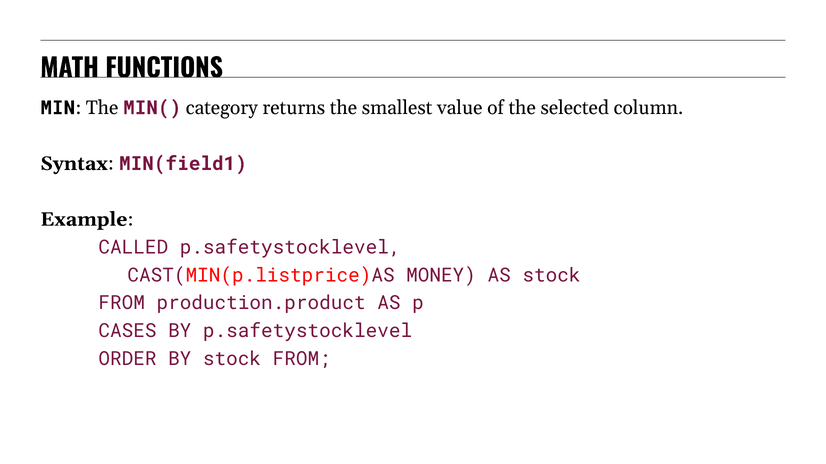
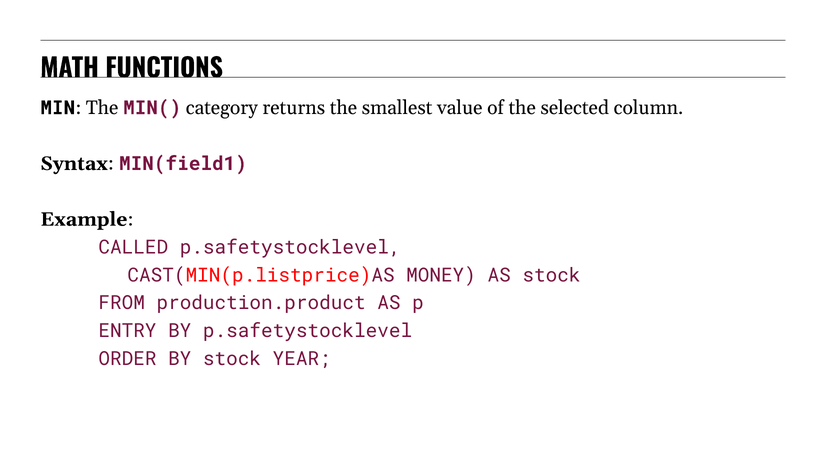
CASES: CASES -> ENTRY (127, 331)
BY stock FROM: FROM -> YEAR (302, 359)
